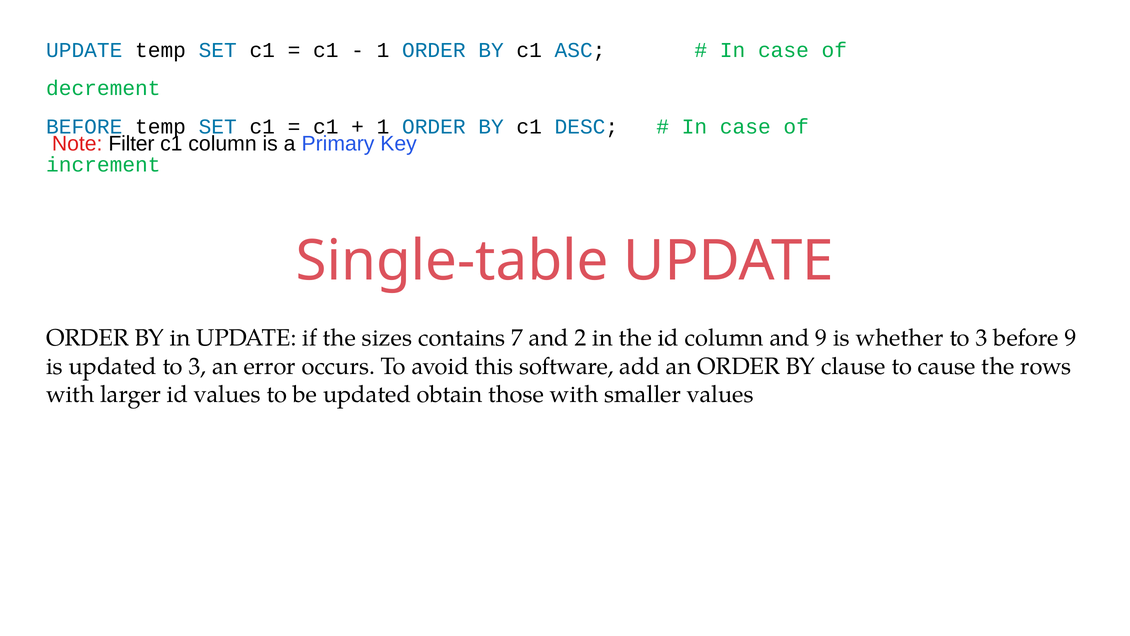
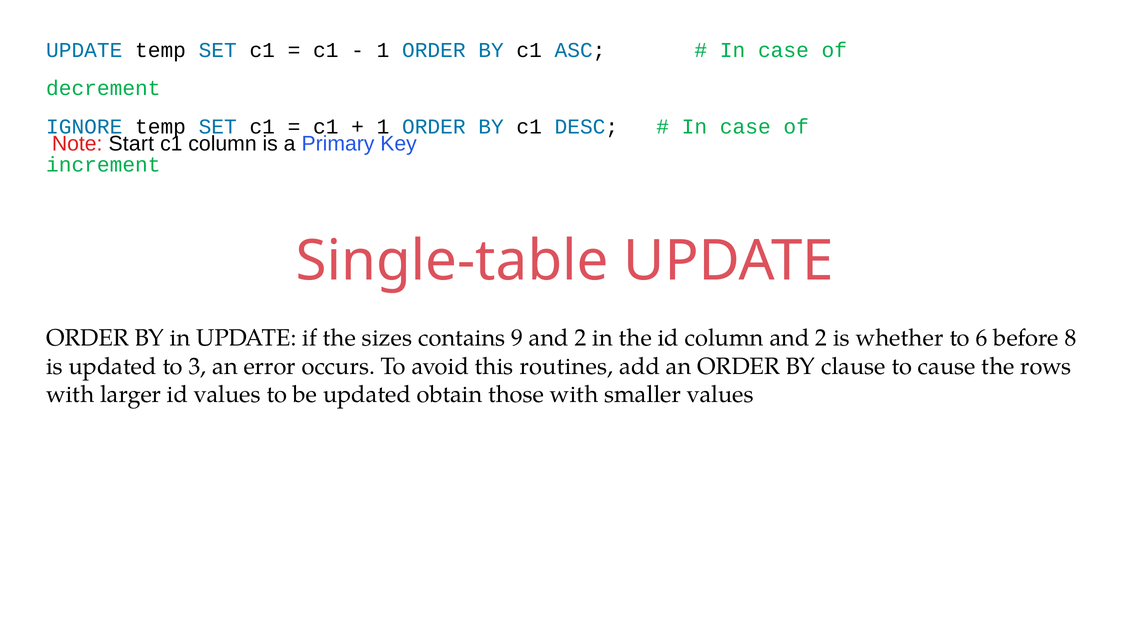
BEFORE: BEFORE -> IGNORE (84, 127)
Filter: Filter -> Start (131, 144)
7: 7 -> 9 (517, 338)
column and 9: 9 -> 2 (821, 338)
3: 3 -> 6 (982, 338)
before 9: 9 -> 8 (1071, 338)
software: software -> routines (566, 366)
